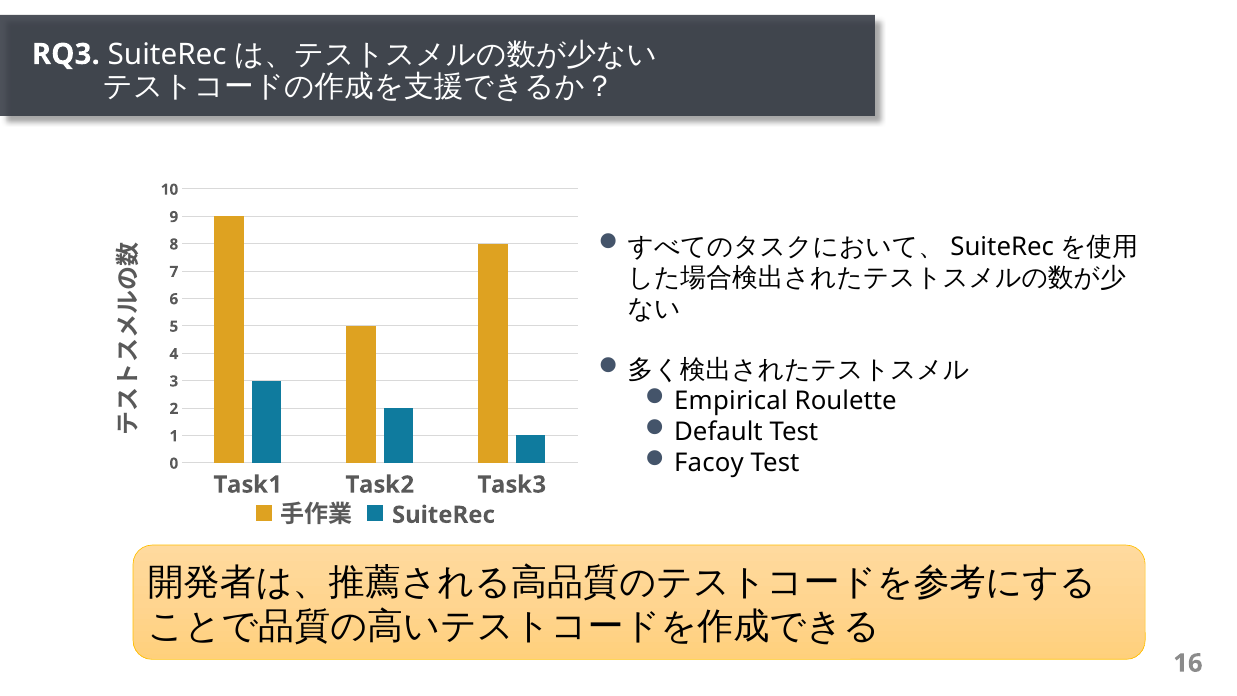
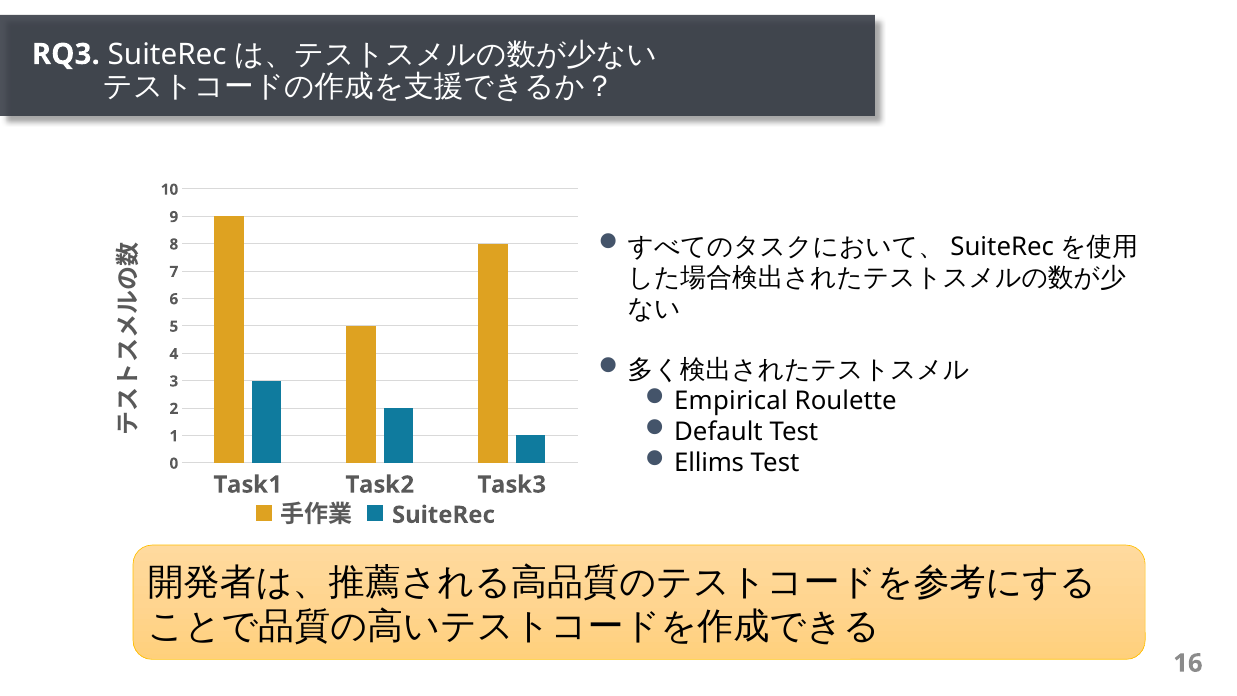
Facoy: Facoy -> Ellims (709, 463)
